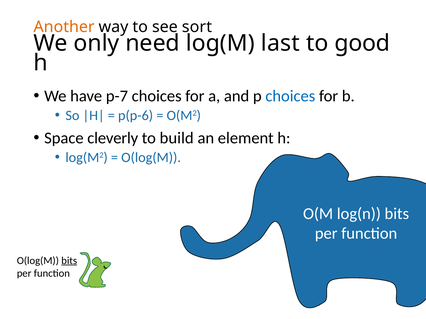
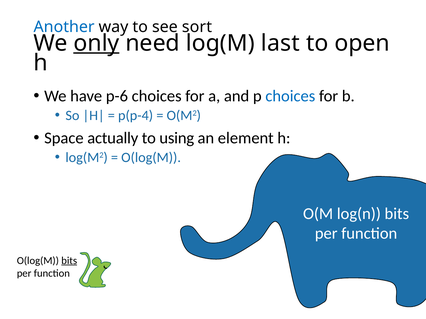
Another colour: orange -> blue (64, 27)
only underline: none -> present (96, 43)
good: good -> open (362, 43)
p-7: p-7 -> p-6 (117, 96)
p(p-6: p(p-6 -> p(p-4 (136, 116)
cleverly: cleverly -> actually (113, 138)
build: build -> using (177, 138)
